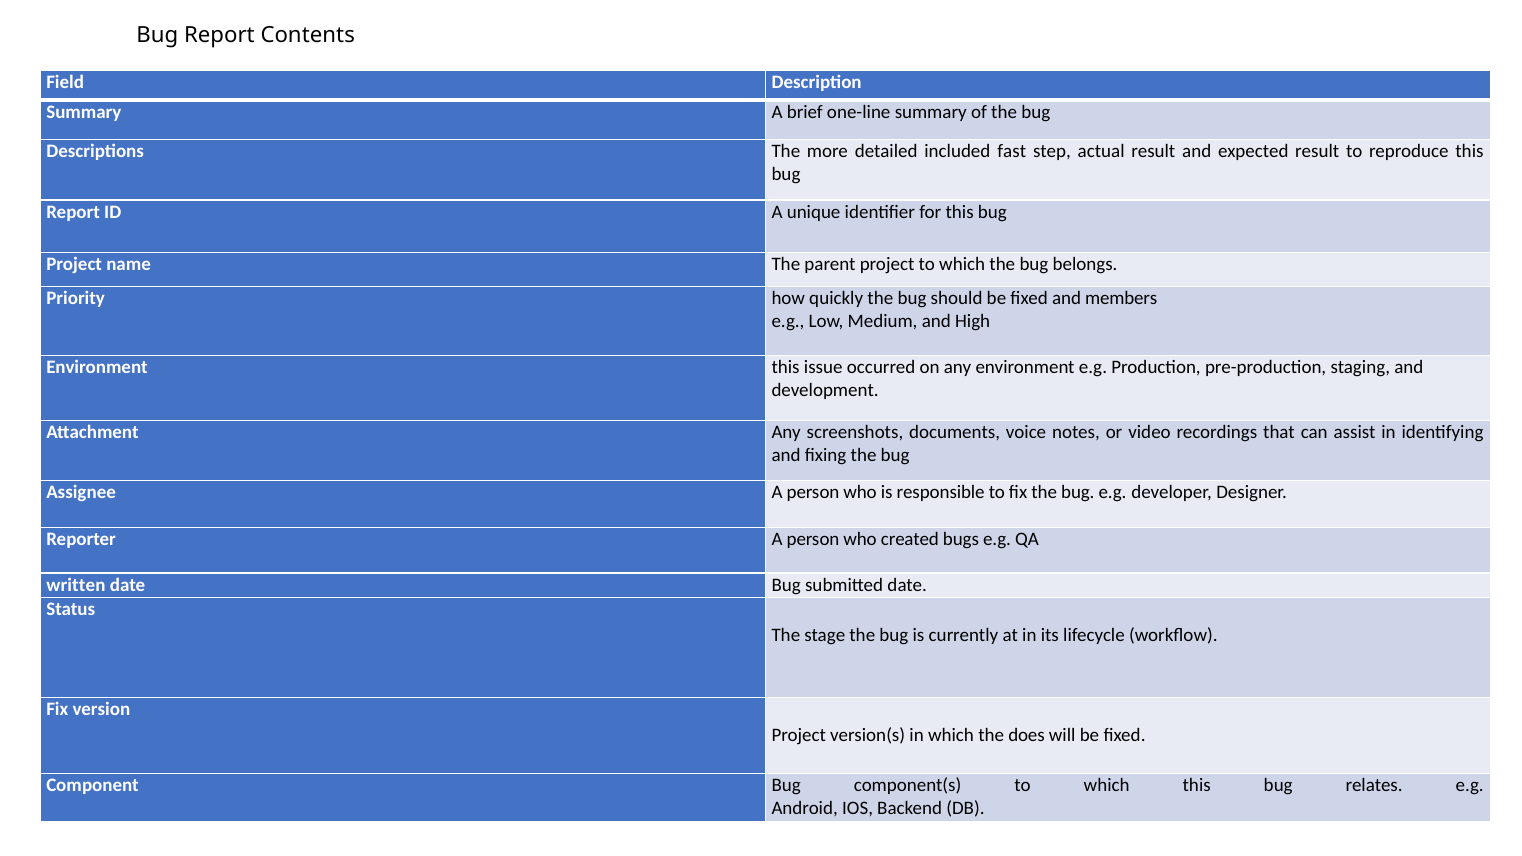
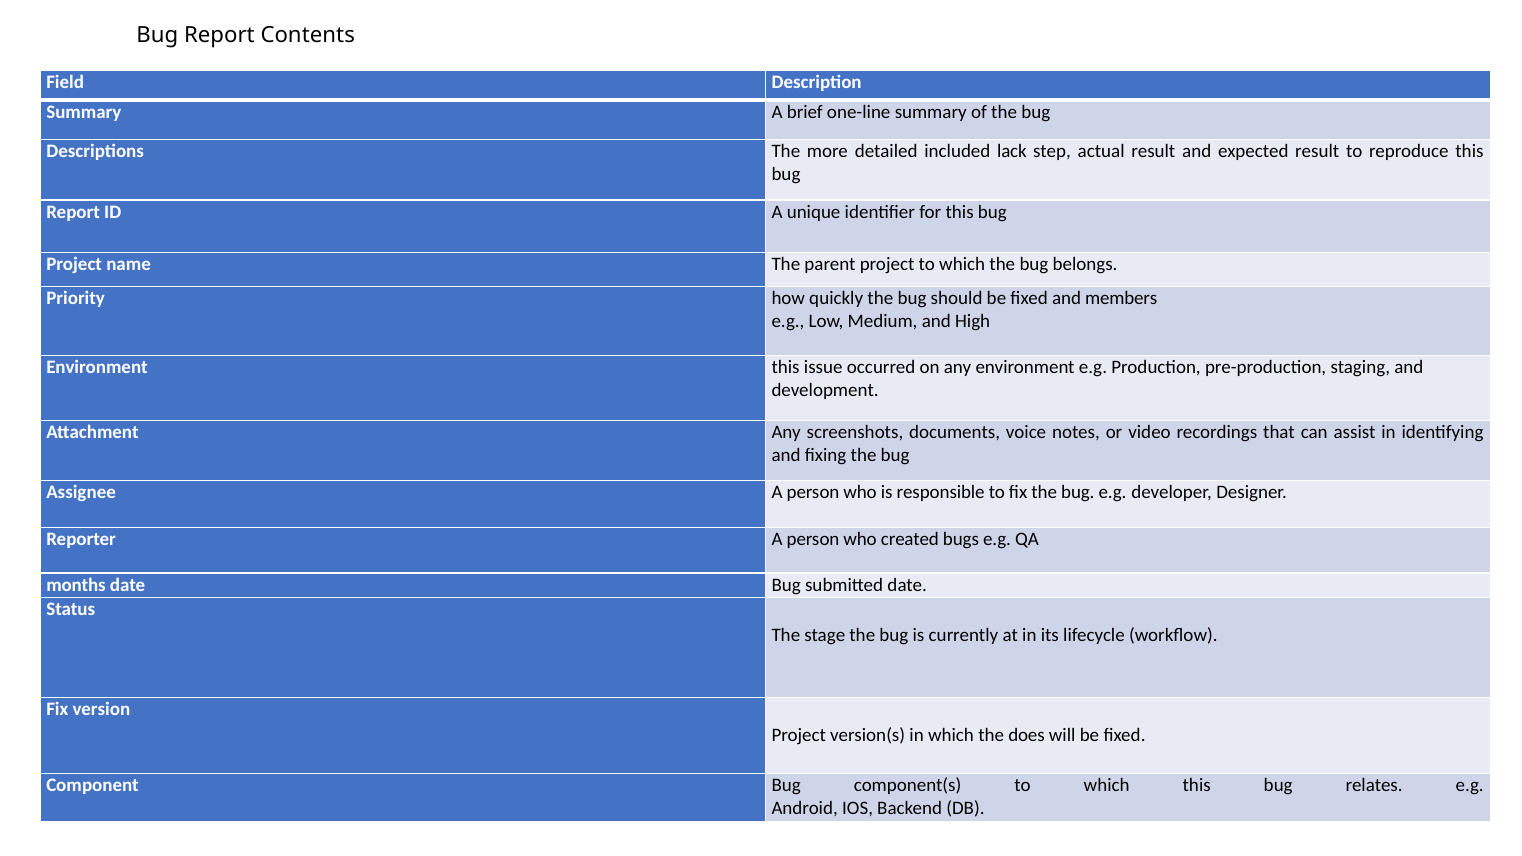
fast: fast -> lack (1012, 151)
written: written -> months (76, 585)
